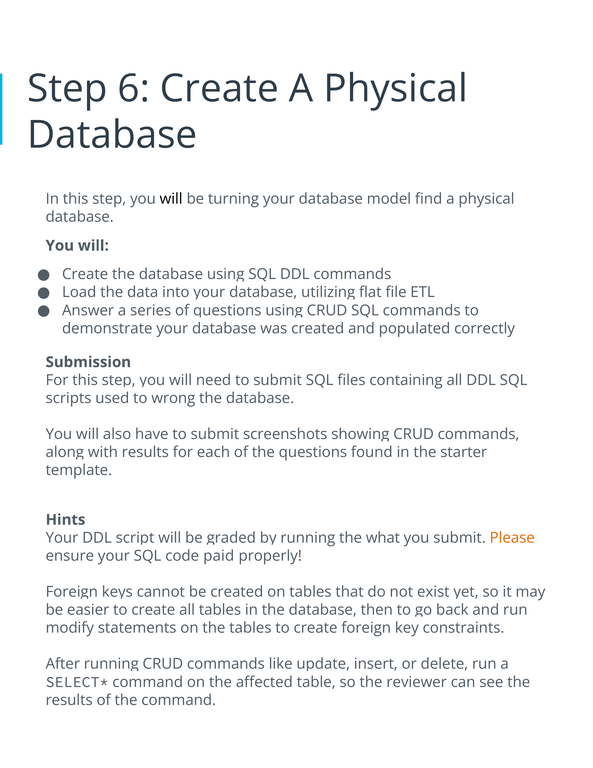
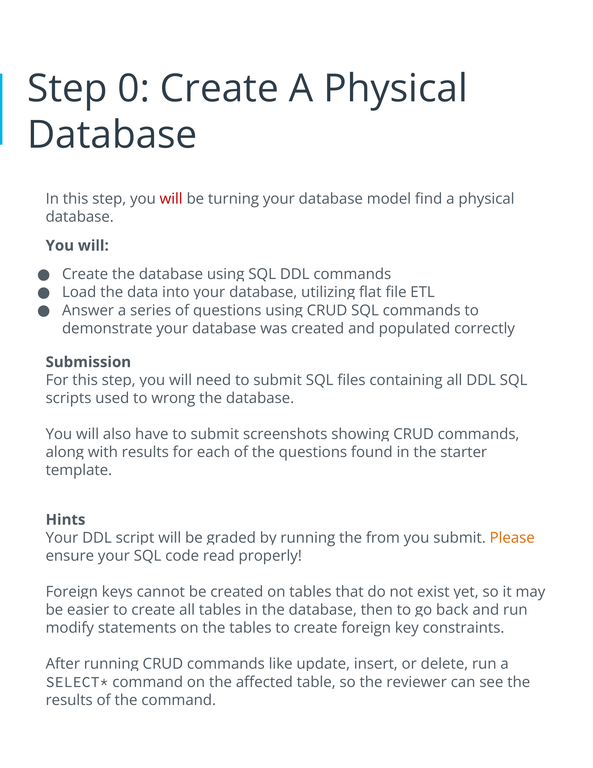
6: 6 -> 0 (134, 89)
will colour: black -> red (171, 199)
what: what -> from (383, 537)
paid: paid -> read (219, 555)
